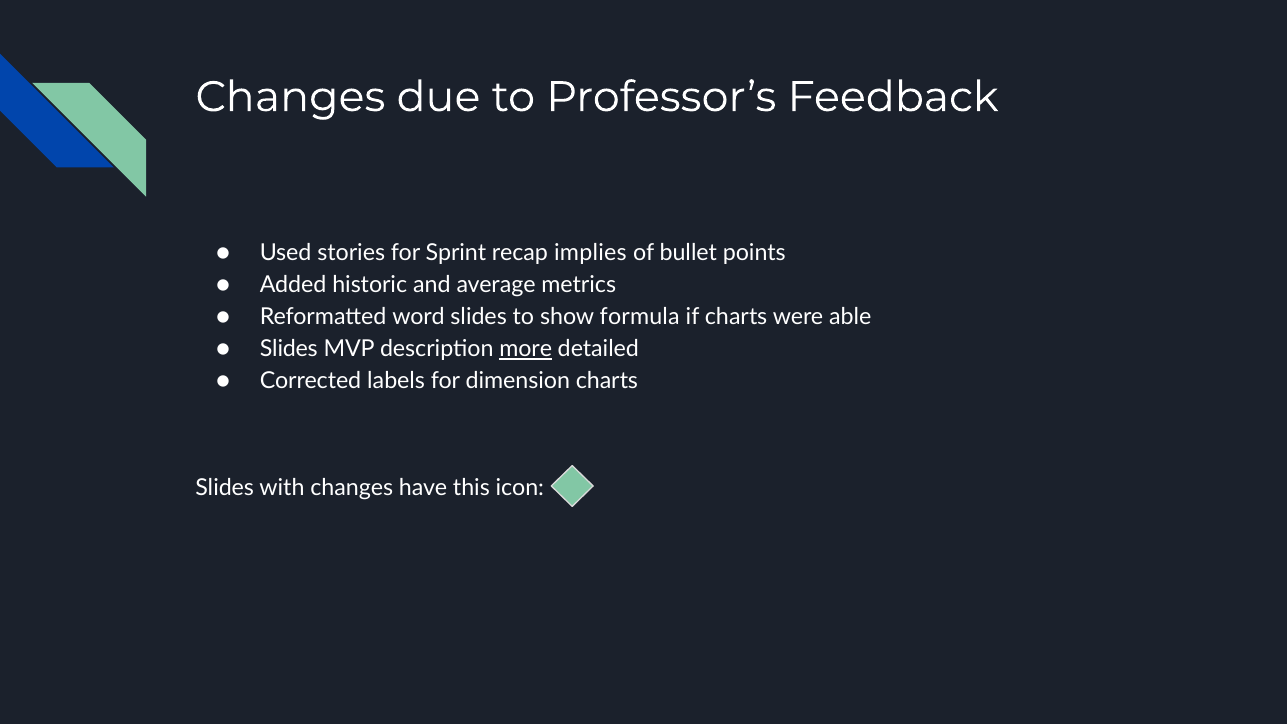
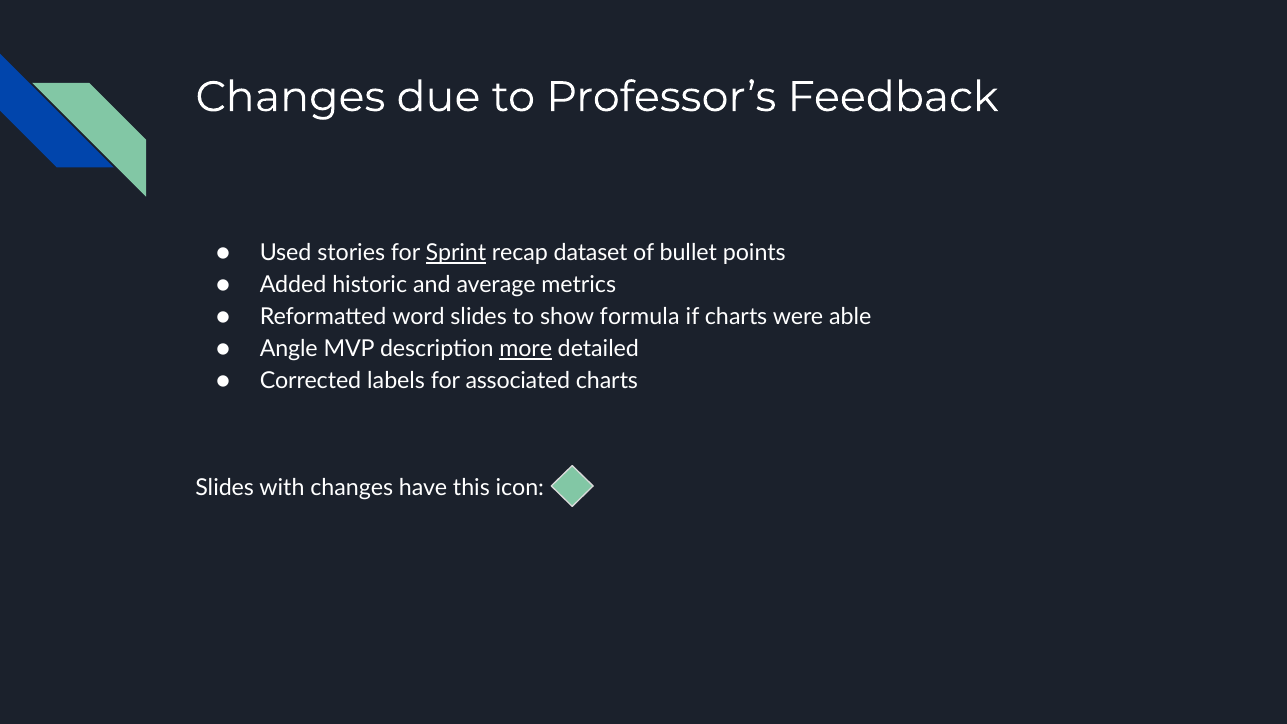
Sprint underline: none -> present (456, 253)
implies: implies -> dataset (591, 253)
Slides: Slides -> Angle (289, 349)
dimension: dimension -> associated (518, 381)
